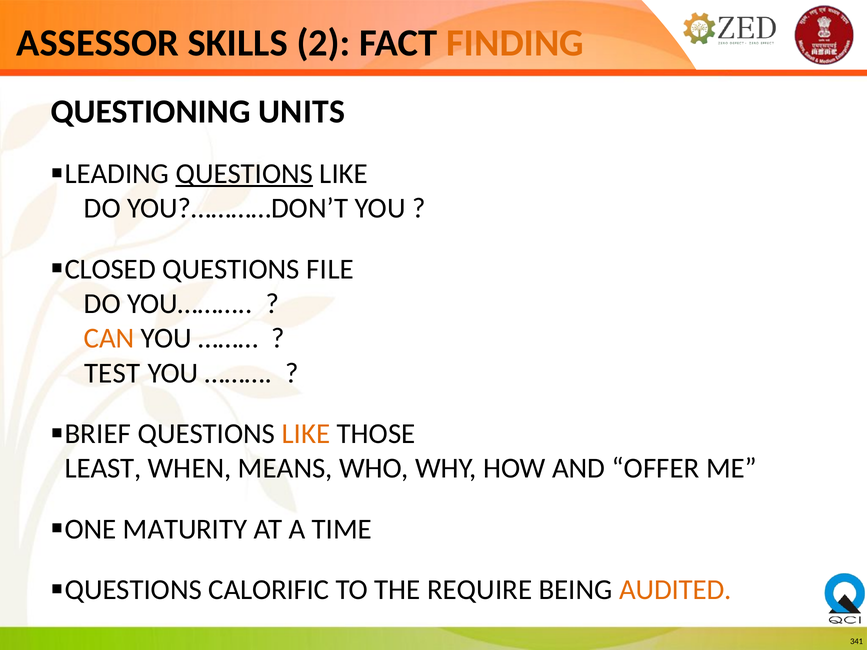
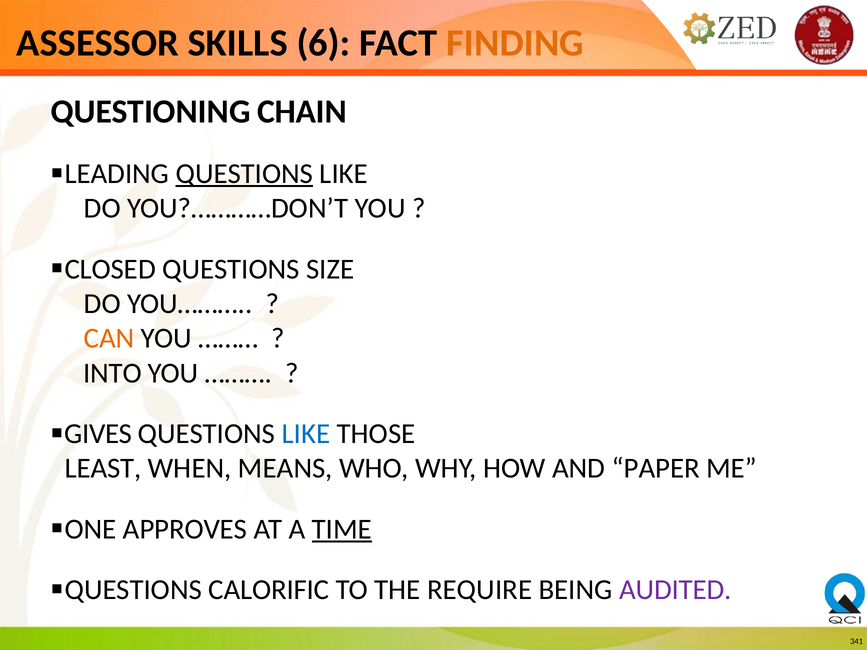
2: 2 -> 6 (324, 43)
UNITS: UNITS -> CHAIN (302, 111)
FILE: FILE -> SIZE (330, 269)
TEST: TEST -> INTO (113, 373)
BRIEF: BRIEF -> GIVES (98, 434)
LIKE colour: orange -> blue (306, 434)
OFFER: OFFER -> PAPER (656, 469)
MATURITY: MATURITY -> APPROVES (185, 529)
TIME underline: none -> present (342, 529)
AUDITED colour: orange -> purple (675, 590)
